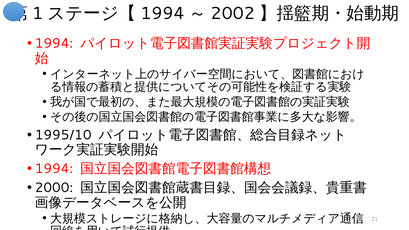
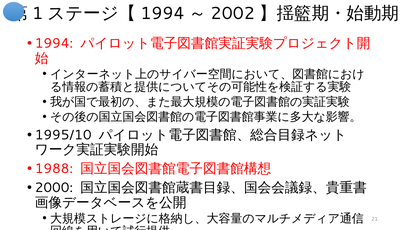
1994: 1994 -> 1988 (54, 169)
